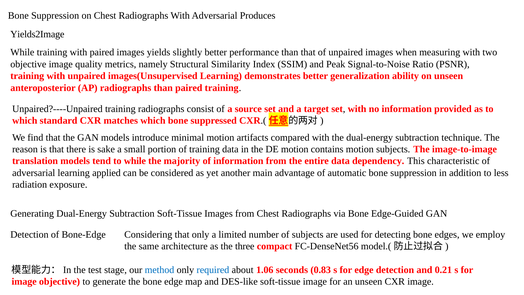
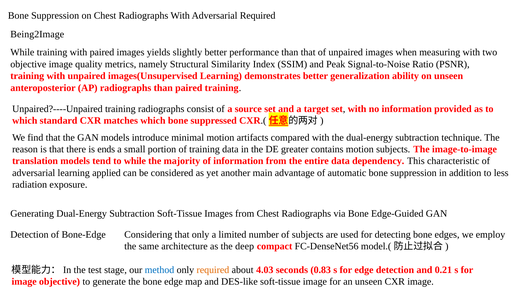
Adversarial Produces: Produces -> Required (258, 16)
Yields2Image: Yields2Image -> Being2Image (37, 34)
sake: sake -> ends (106, 149)
DE motion: motion -> greater (295, 149)
three: three -> deep (245, 246)
required colour: blue -> orange (213, 270)
1.06: 1.06 -> 4.03 (265, 270)
